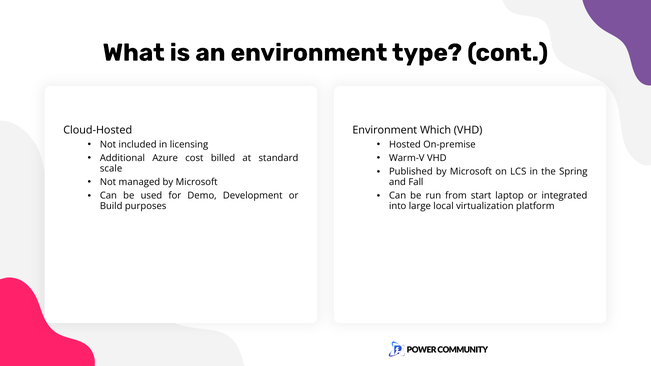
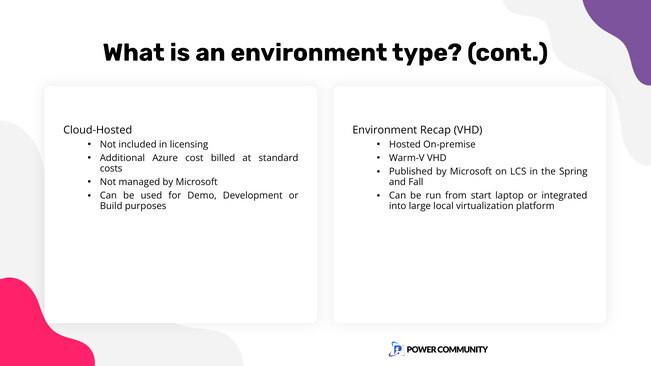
Which: Which -> Recap (435, 130)
scale: scale -> costs (111, 169)
